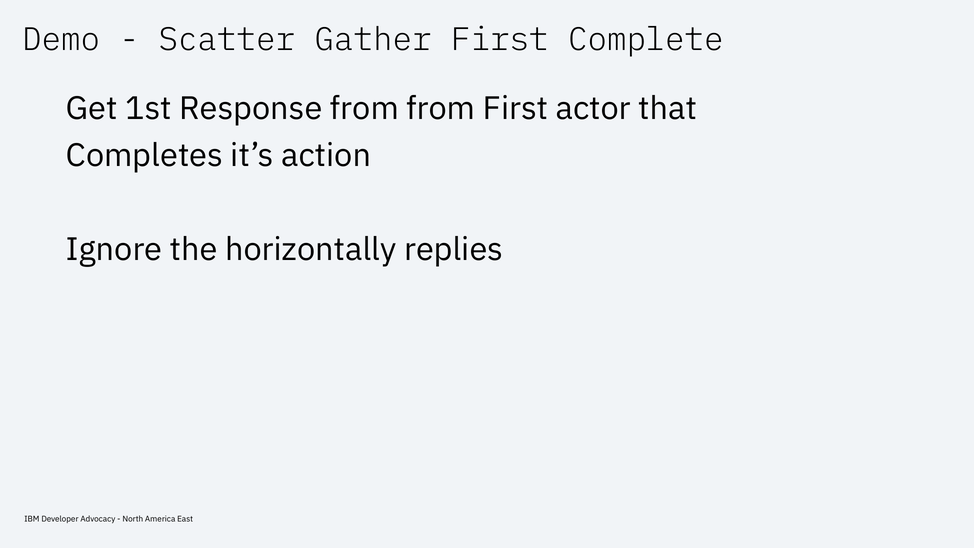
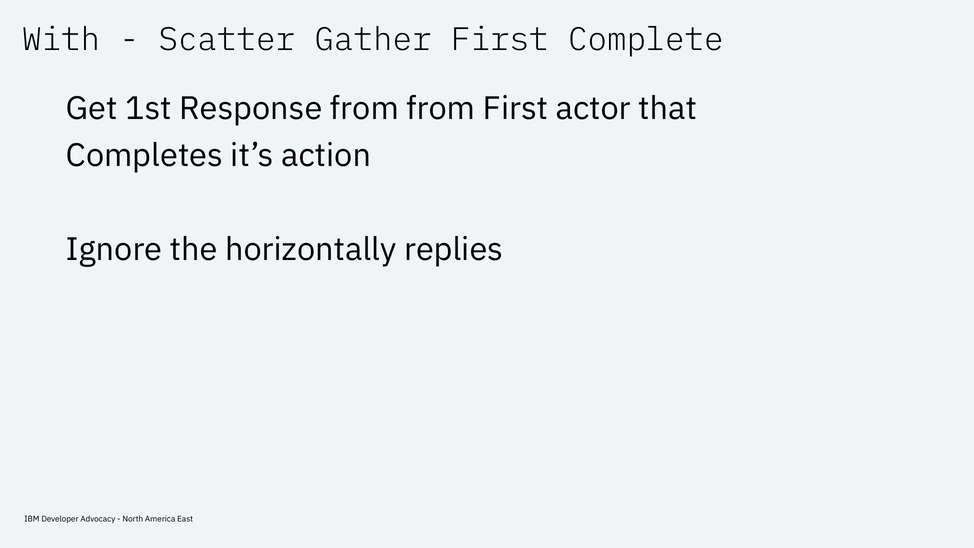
Demo: Demo -> With (61, 39)
